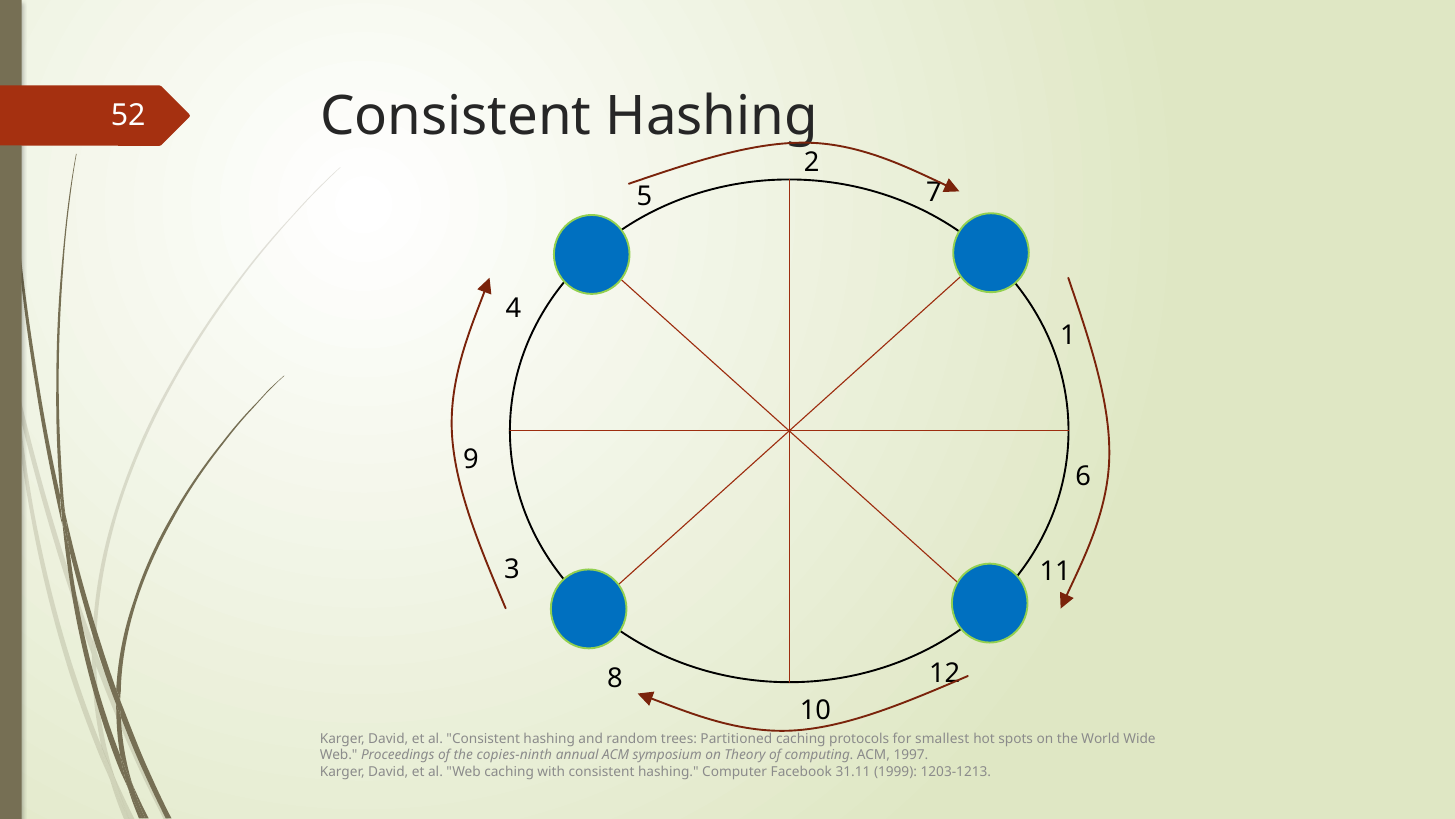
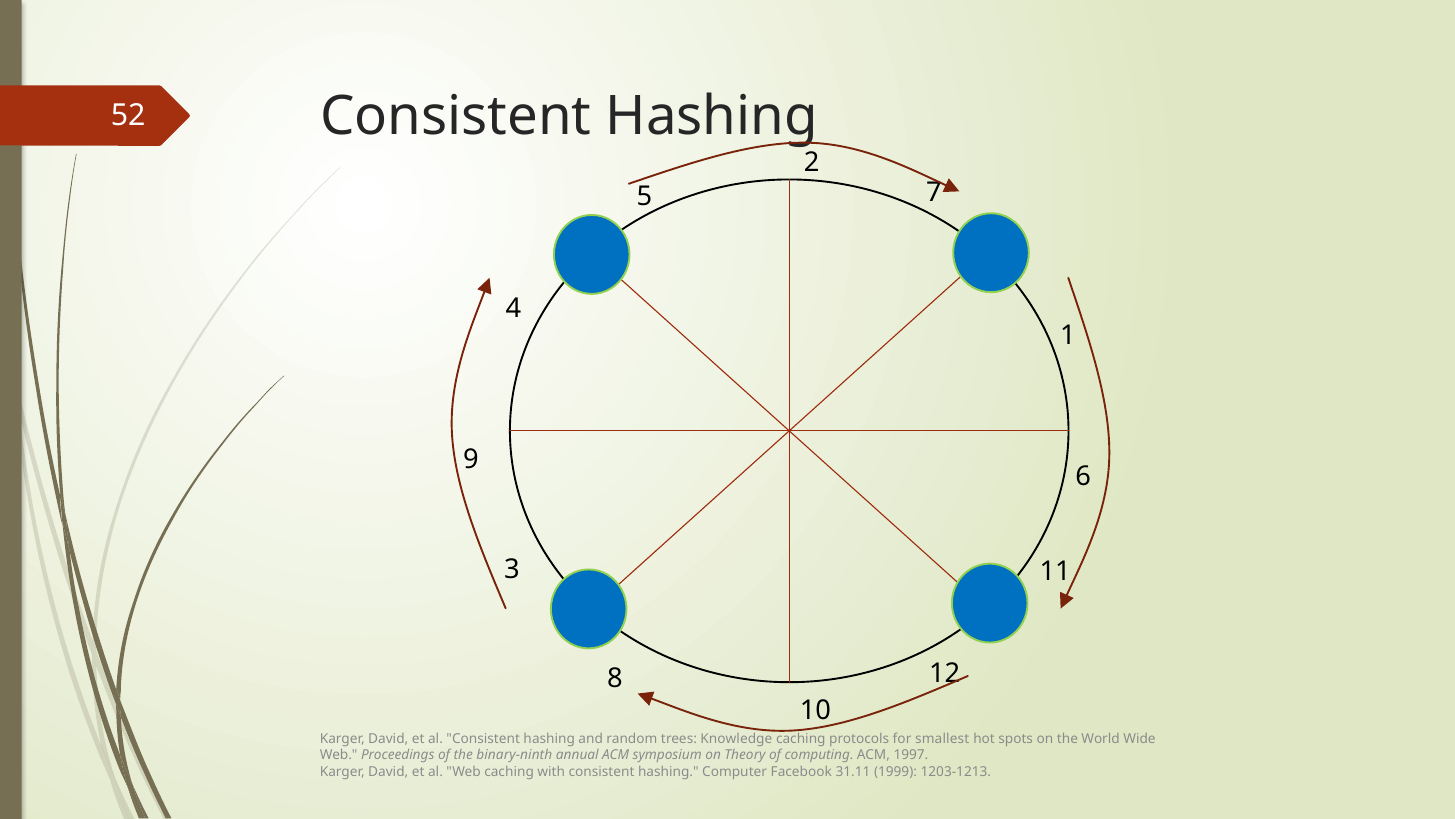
Partitioned: Partitioned -> Knowledge (736, 739)
copies-ninth: copies-ninth -> binary-ninth (514, 755)
